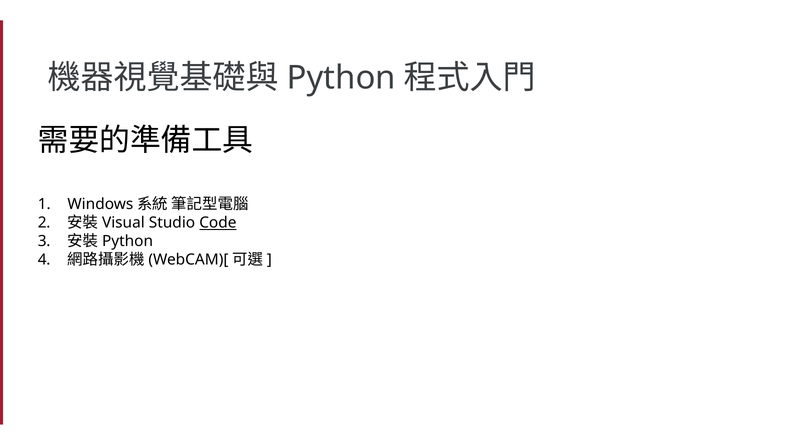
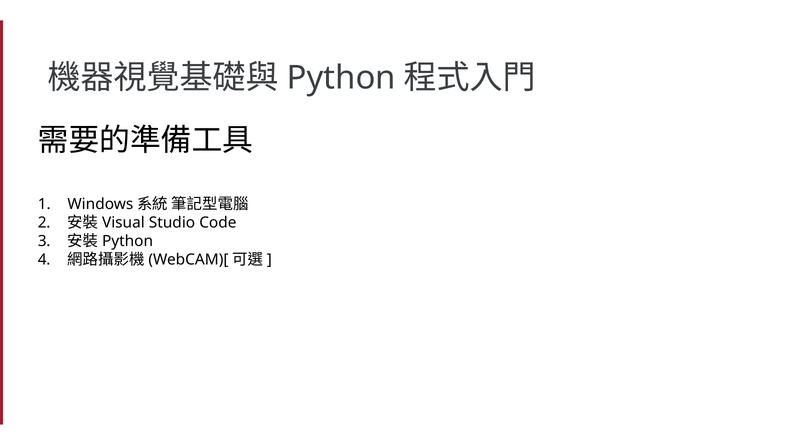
Code underline: present -> none (218, 223)
